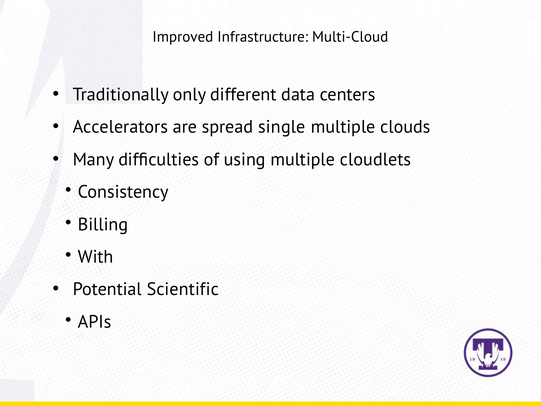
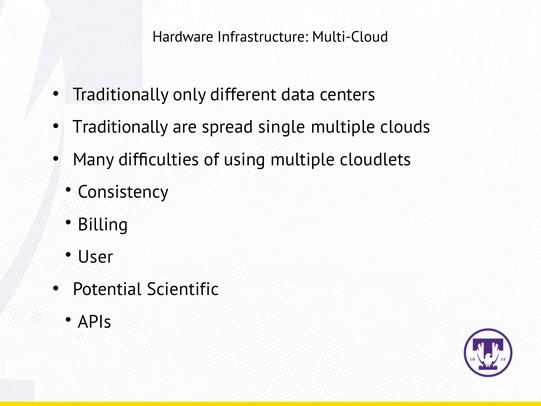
Improved: Improved -> Hardware (183, 37)
Accelerators: Accelerators -> Traditionally (120, 127)
With: With -> User (96, 257)
